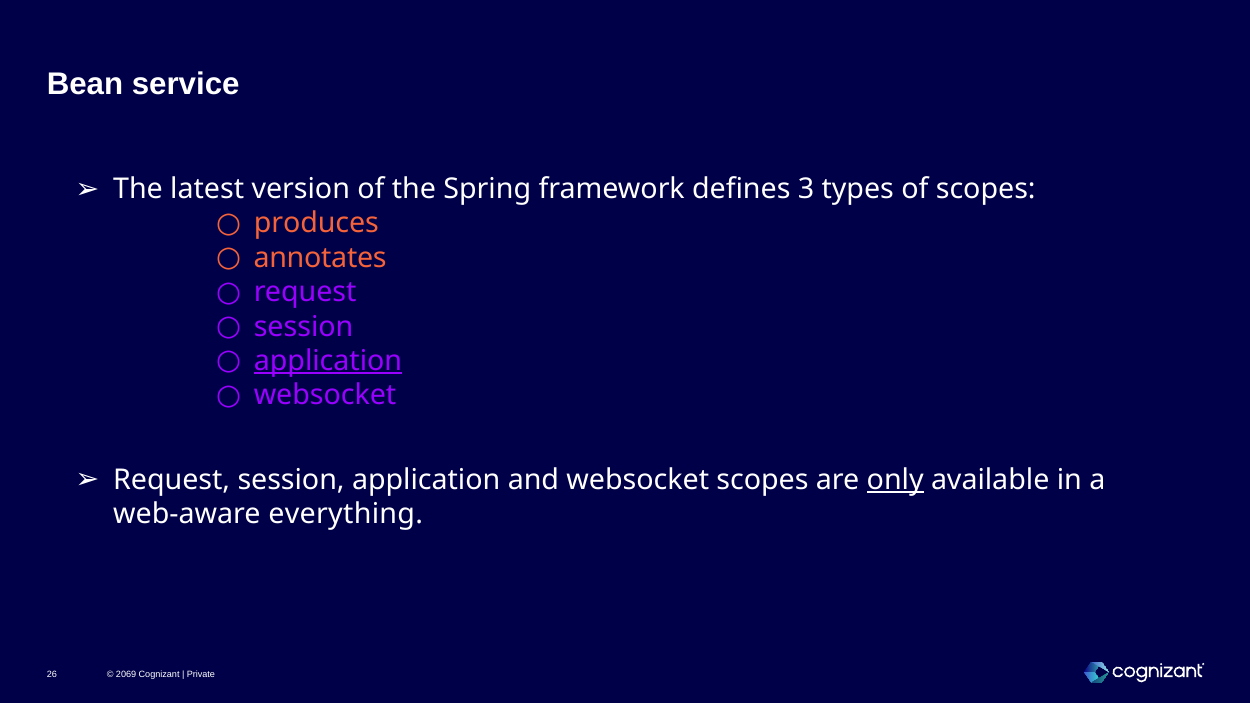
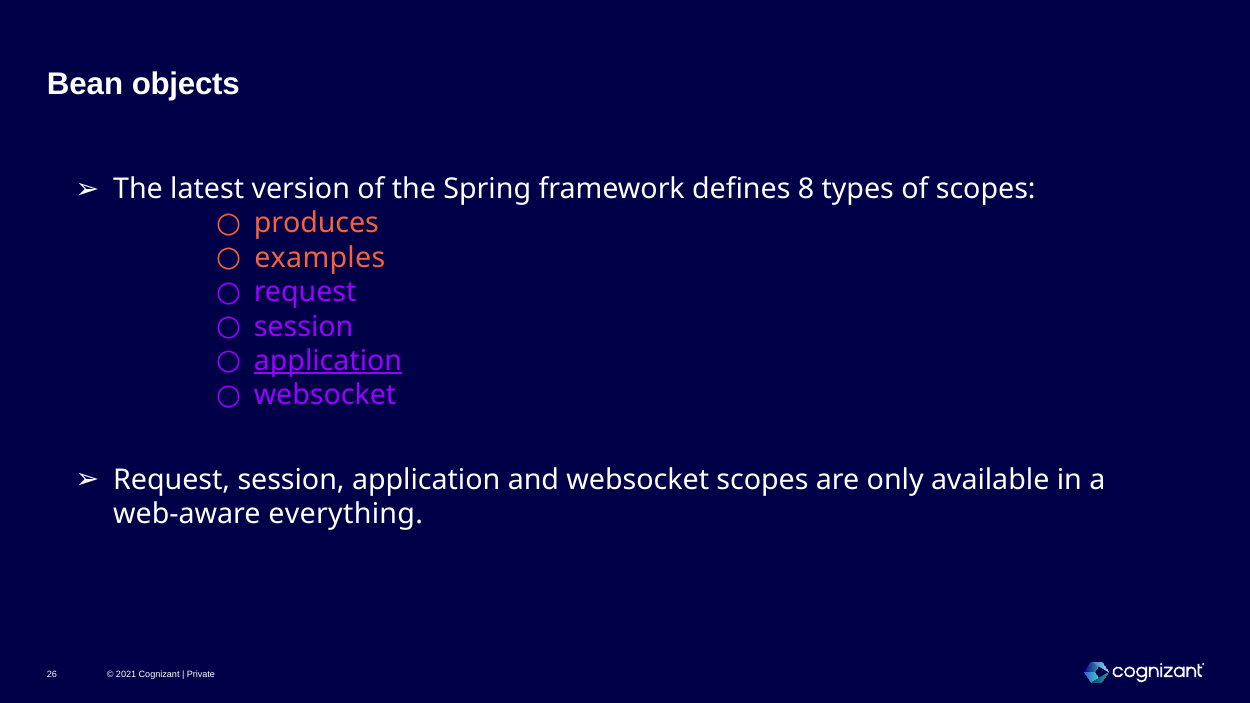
service: service -> objects (186, 84)
3: 3 -> 8 (806, 189)
annotates: annotates -> examples (320, 258)
only underline: present -> none (895, 480)
2069: 2069 -> 2021 (126, 675)
